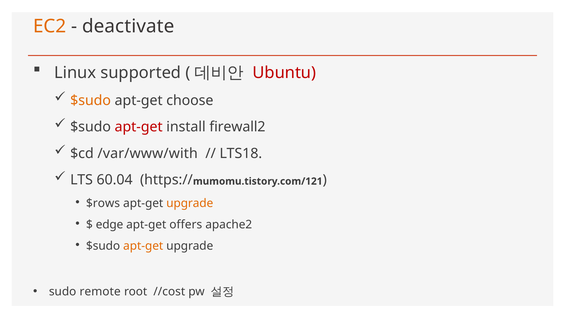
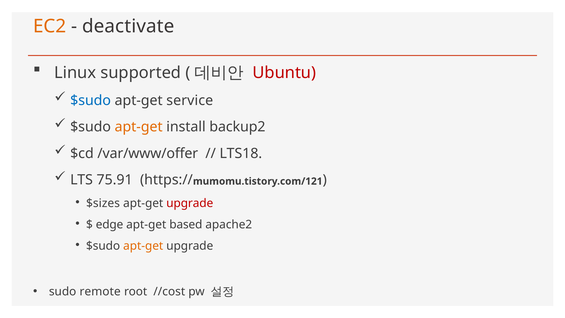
$sudo colour: orange -> blue (91, 100)
choose: choose -> service (190, 100)
apt-get colour: red -> orange (139, 127)
firewall2: firewall2 -> backup2 (237, 127)
/var/www/with: /var/www/with -> /var/www/offer (148, 153)
60.04: 60.04 -> 75.91 (115, 180)
$rows: $rows -> $sizes (103, 203)
upgrade colour: orange -> red (190, 203)
offers: offers -> based (186, 224)
